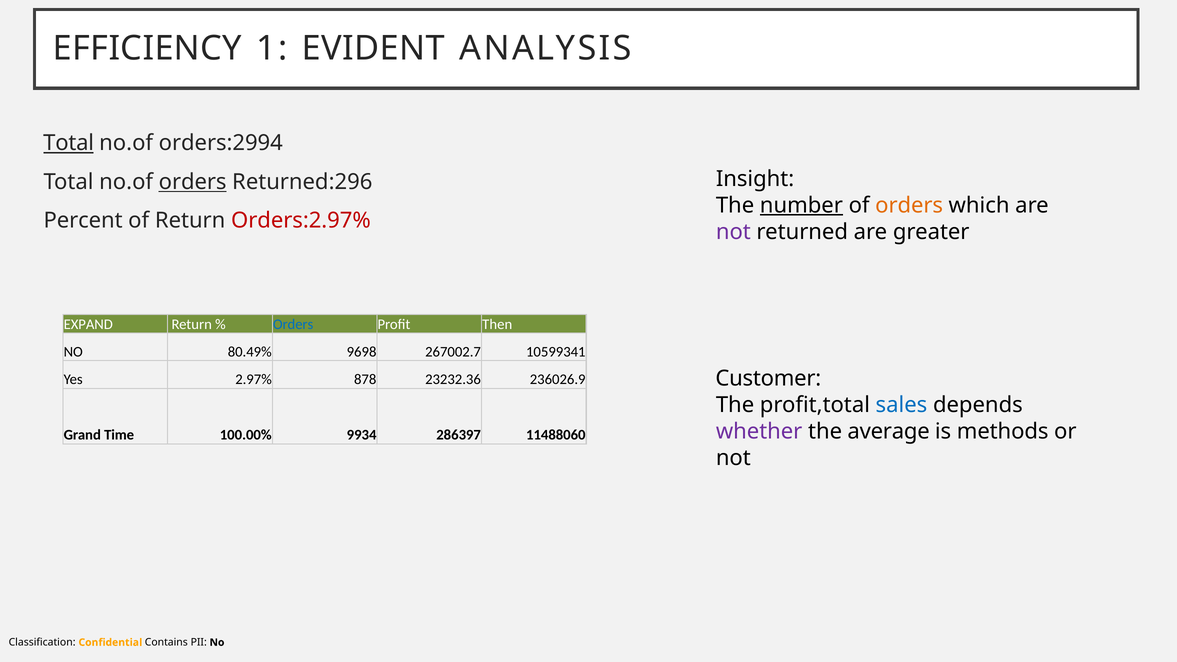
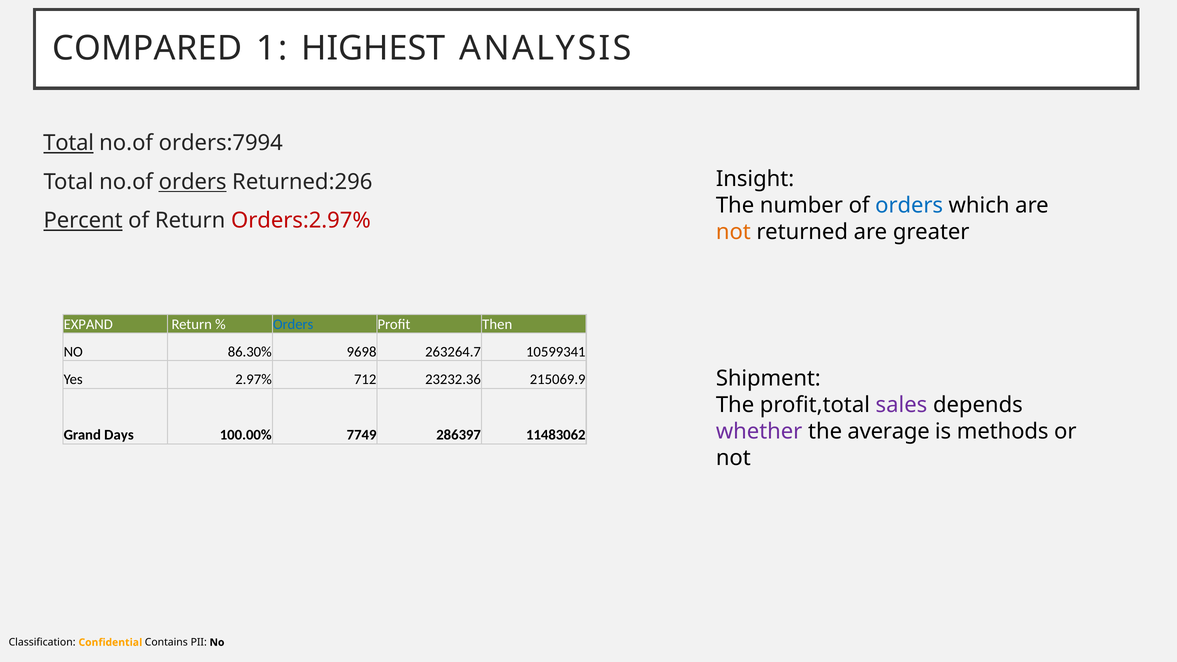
EFFICIENCY: EFFICIENCY -> COMPARED (147, 49)
EVIDENT: EVIDENT -> HIGHEST (373, 49)
orders:2994: orders:2994 -> orders:7994 (221, 143)
number underline: present -> none (801, 205)
orders colour: orange -> blue (909, 205)
Percent underline: none -> present (83, 221)
not colour: purple -> orange (733, 232)
80.49%: 80.49% -> 86.30% (250, 352)
267002.7: 267002.7 -> 263264.7 (453, 352)
Customer: Customer -> Shipment (768, 378)
878: 878 -> 712 (365, 380)
236026.9: 236026.9 -> 215069.9 (558, 380)
sales colour: blue -> purple (901, 405)
Time: Time -> Days (119, 435)
9934: 9934 -> 7749 (362, 435)
11488060: 11488060 -> 11483062 (556, 435)
